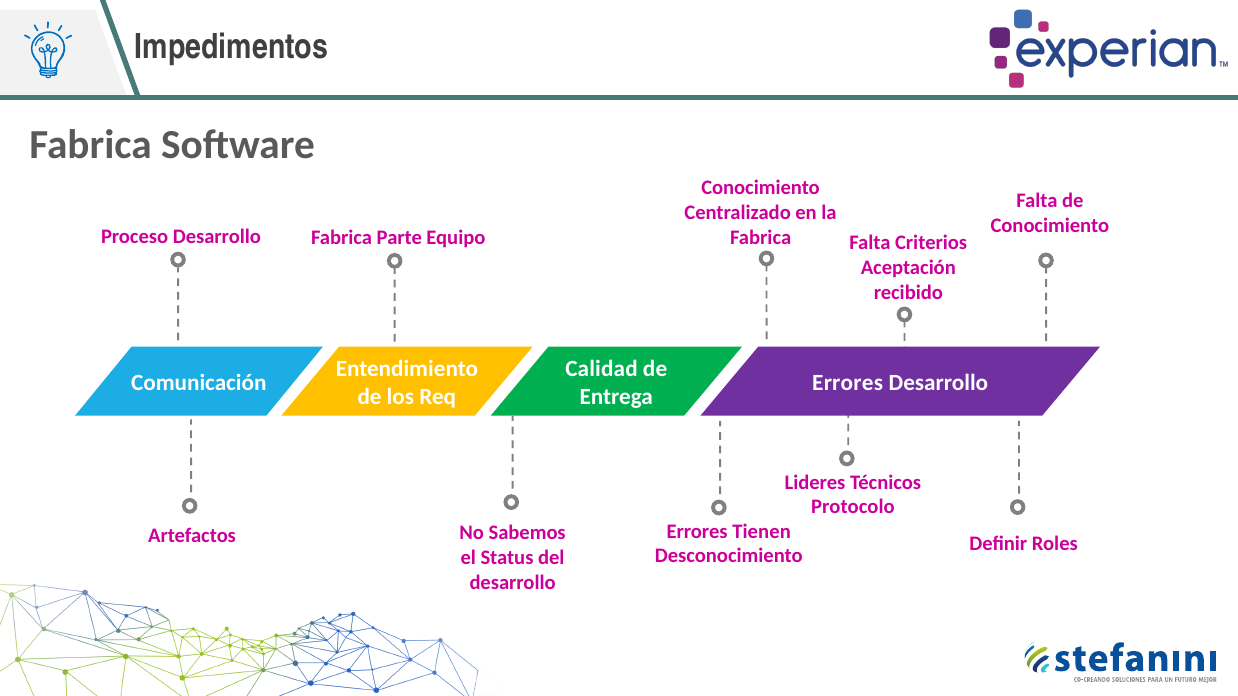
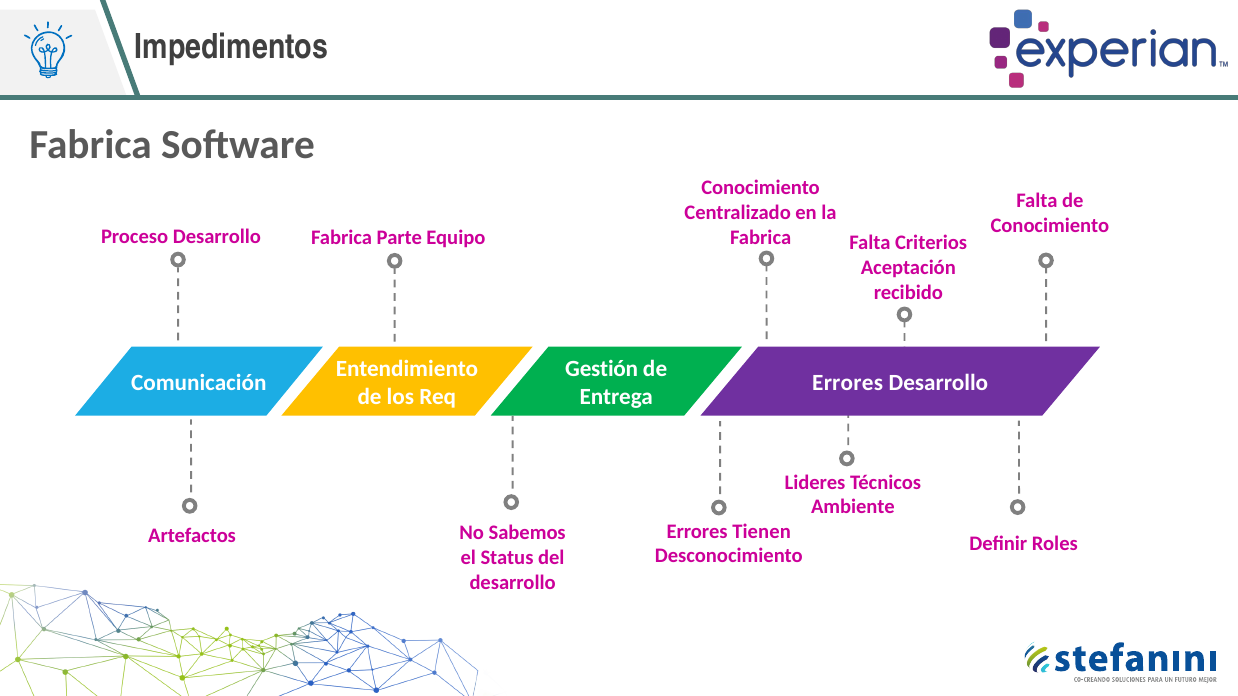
Calidad: Calidad -> Gestión (602, 369)
Protocolo: Protocolo -> Ambiente (853, 507)
